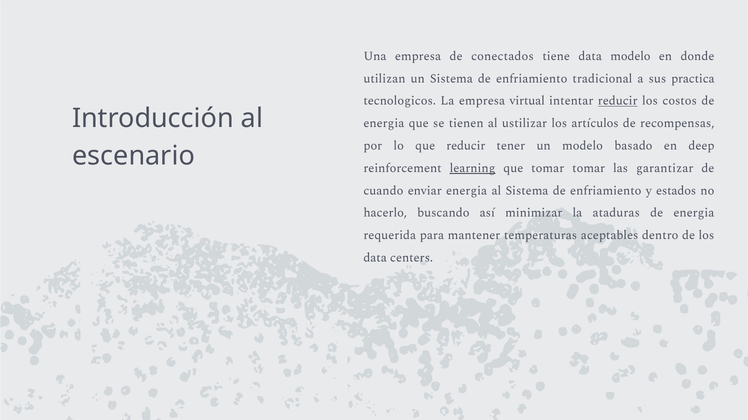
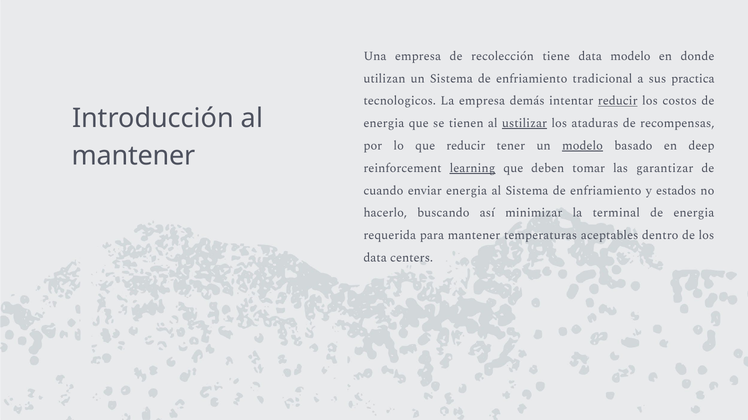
conectados: conectados -> recolección (503, 56)
virtual: virtual -> demás (527, 101)
ustilizar underline: none -> present (525, 123)
artículos: artículos -> ataduras (595, 123)
modelo underline: none -> present (582, 146)
escenario: escenario -> mantener (134, 156)
que tomar: tomar -> deben (548, 168)
ataduras: ataduras -> terminal (616, 213)
